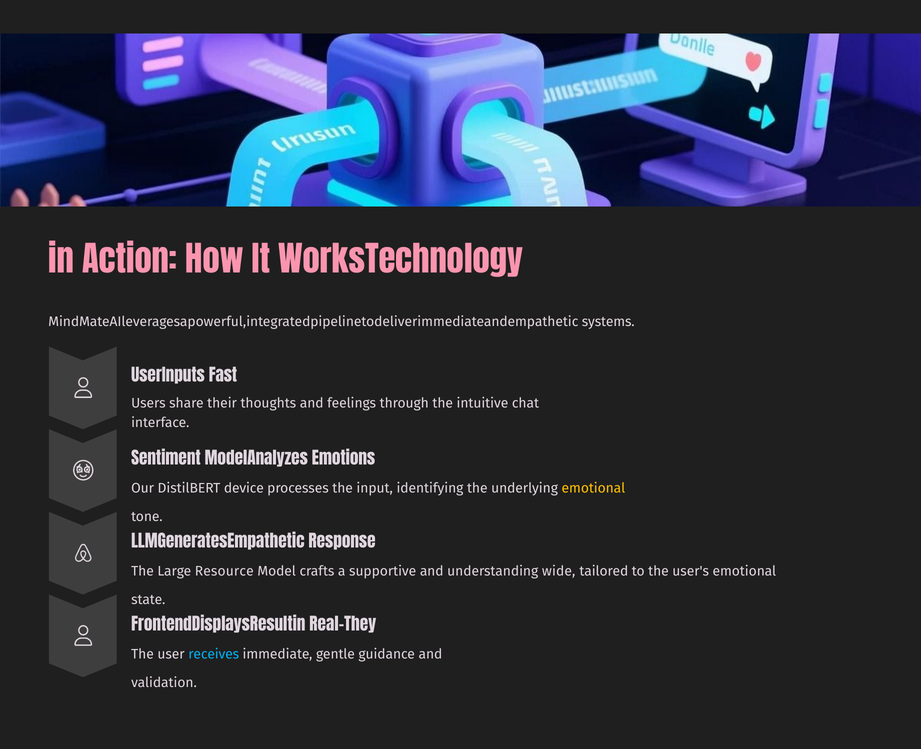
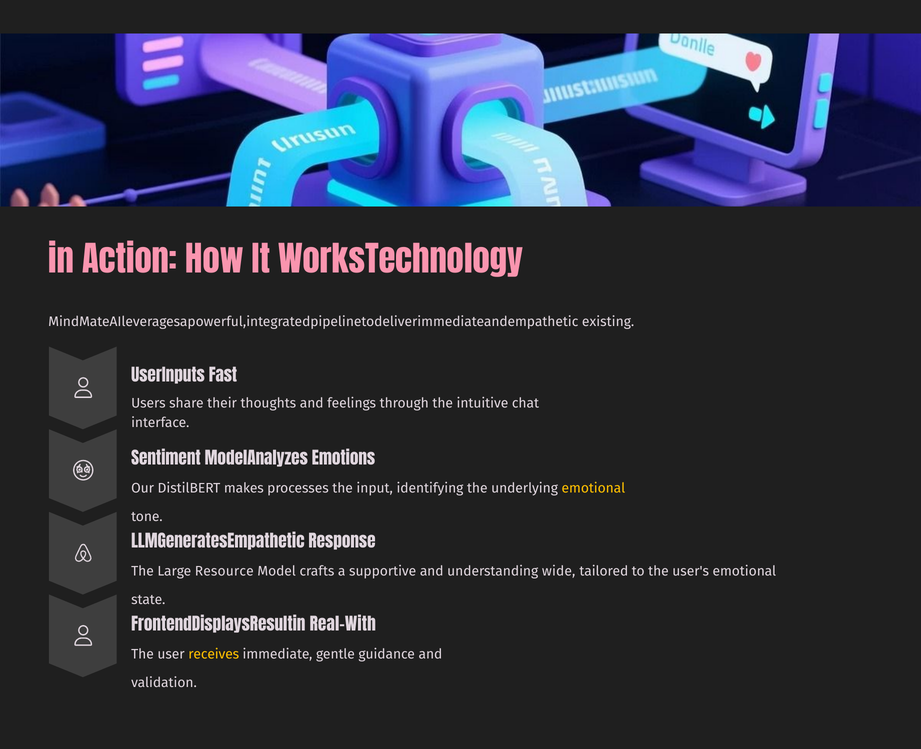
systems: systems -> existing (608, 322)
device: device -> makes (244, 488)
Real-They: Real-They -> Real-With (343, 625)
receives colour: light blue -> yellow (214, 654)
